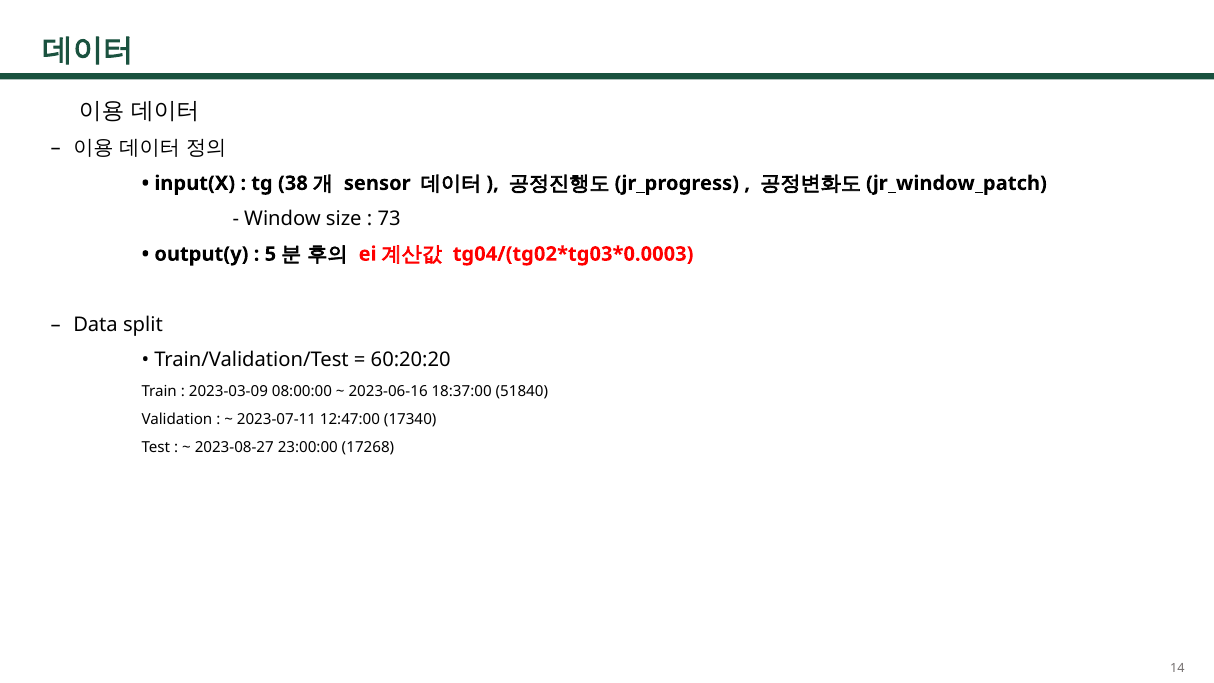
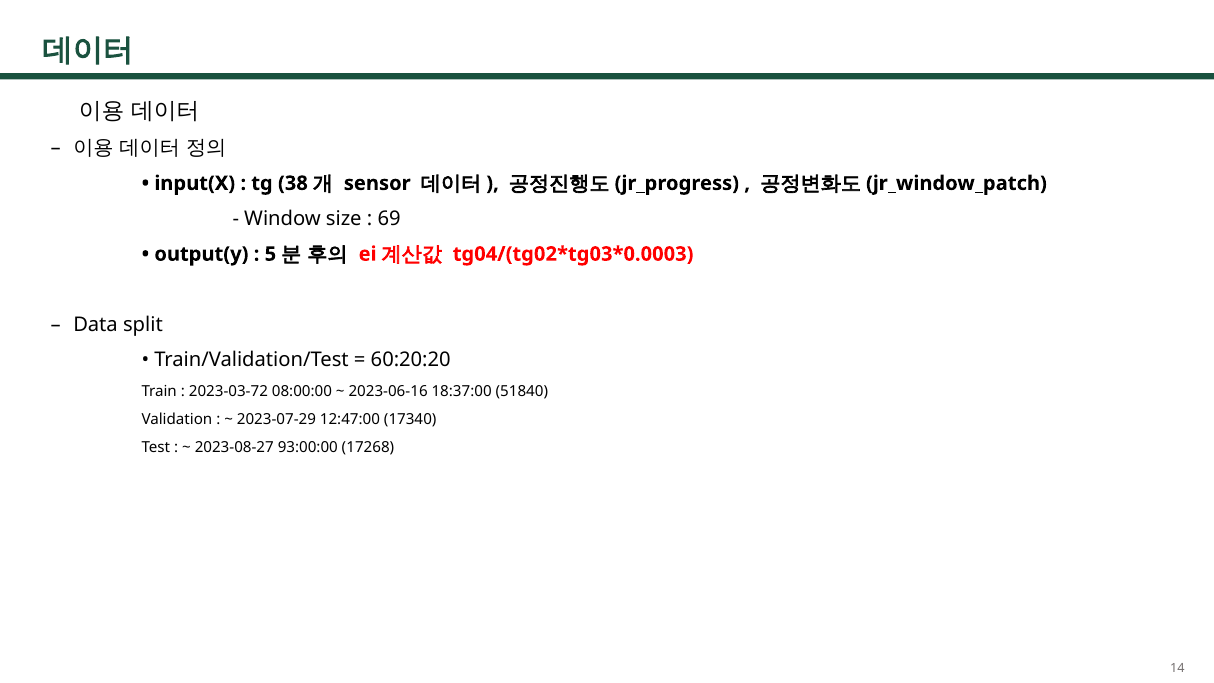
73: 73 -> 69 (389, 219)
2023-03-09: 2023-03-09 -> 2023-03-72 (228, 391)
2023-07-11: 2023-07-11 -> 2023-07-29 (276, 419)
23:00:00: 23:00:00 -> 93:00:00 (308, 447)
